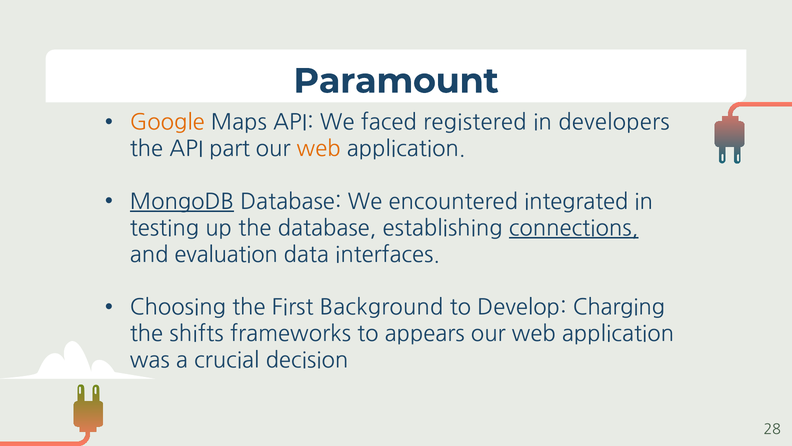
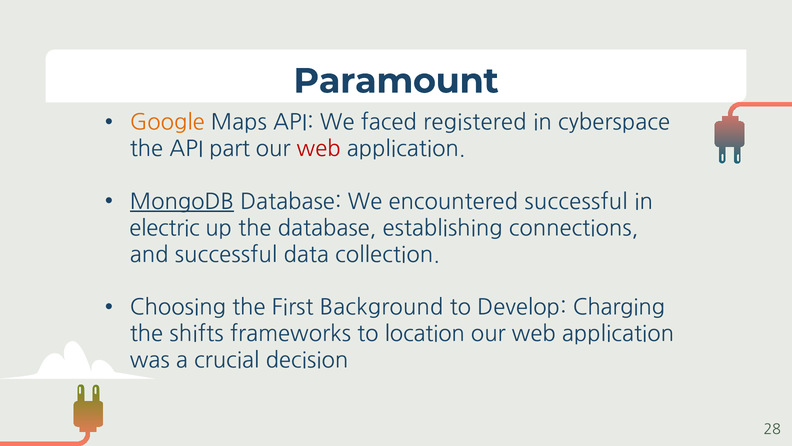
developers: developers -> cyberspace (614, 122)
web colour: orange -> red (319, 149)
encountered integrated: integrated -> successful (576, 202)
testing: testing -> electric (165, 228)
connections underline: present -> none (574, 228)
and evaluation: evaluation -> successful (226, 255)
interfaces: interfaces -> collection (388, 255)
appears: appears -> location (425, 334)
